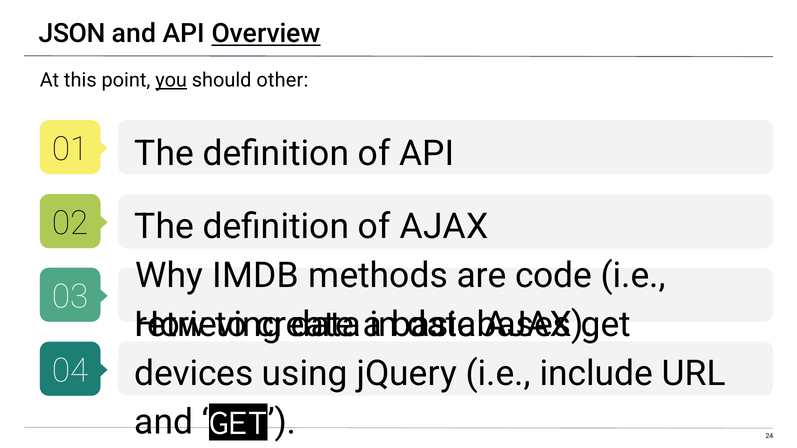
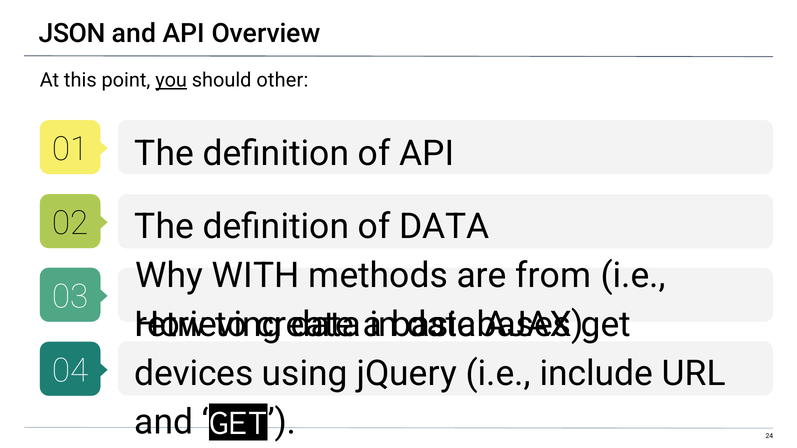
Overview underline: present -> none (266, 34)
of AJAX: AJAX -> DATA (444, 227)
IMDB: IMDB -> WITH (256, 276)
code: code -> from (553, 276)
